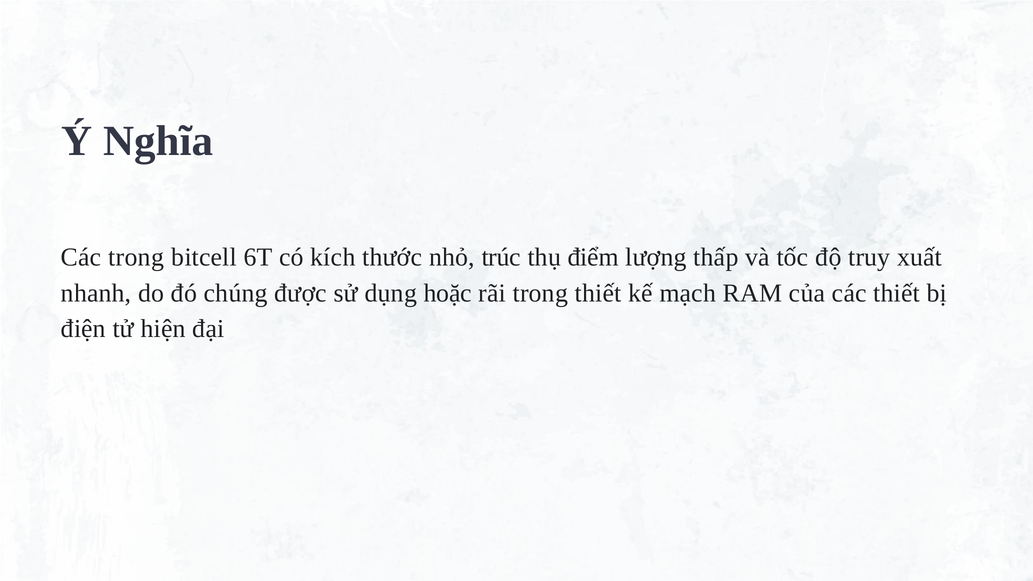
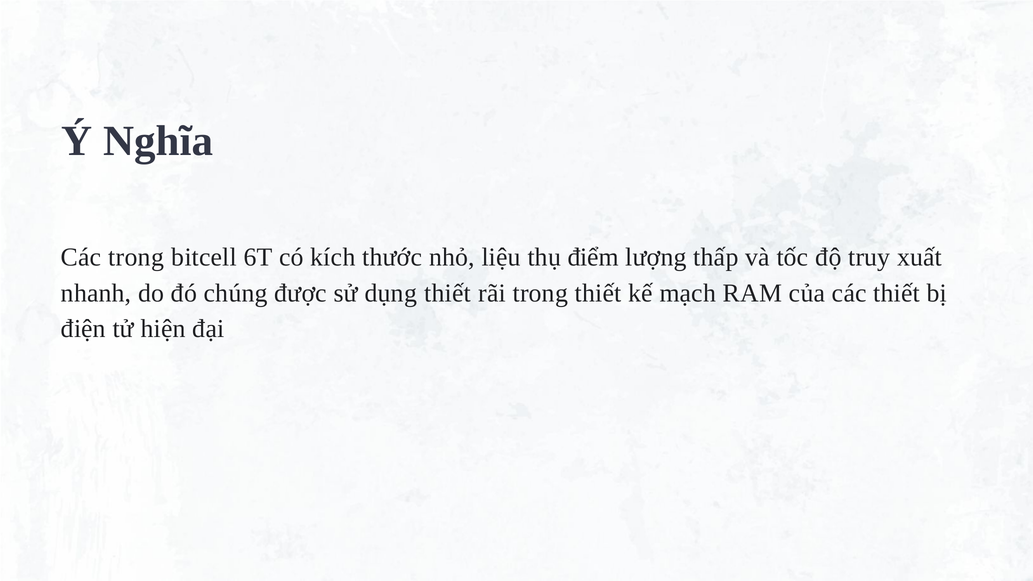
trúc: trúc -> liệu (501, 257)
dụng hoặc: hoặc -> thiết (448, 293)
